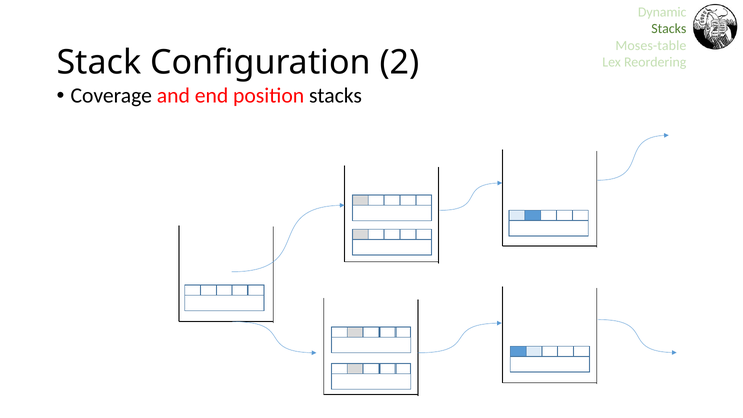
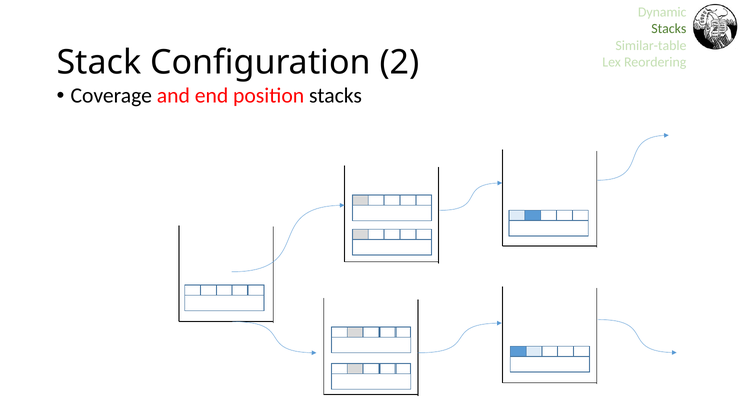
Moses-table: Moses-table -> Similar-table (651, 45)
